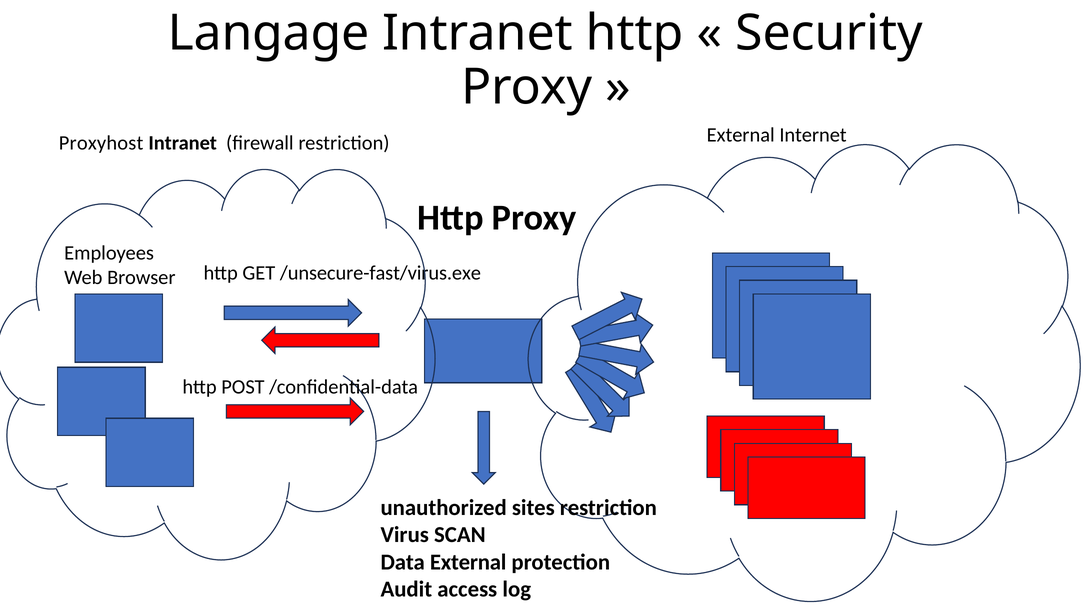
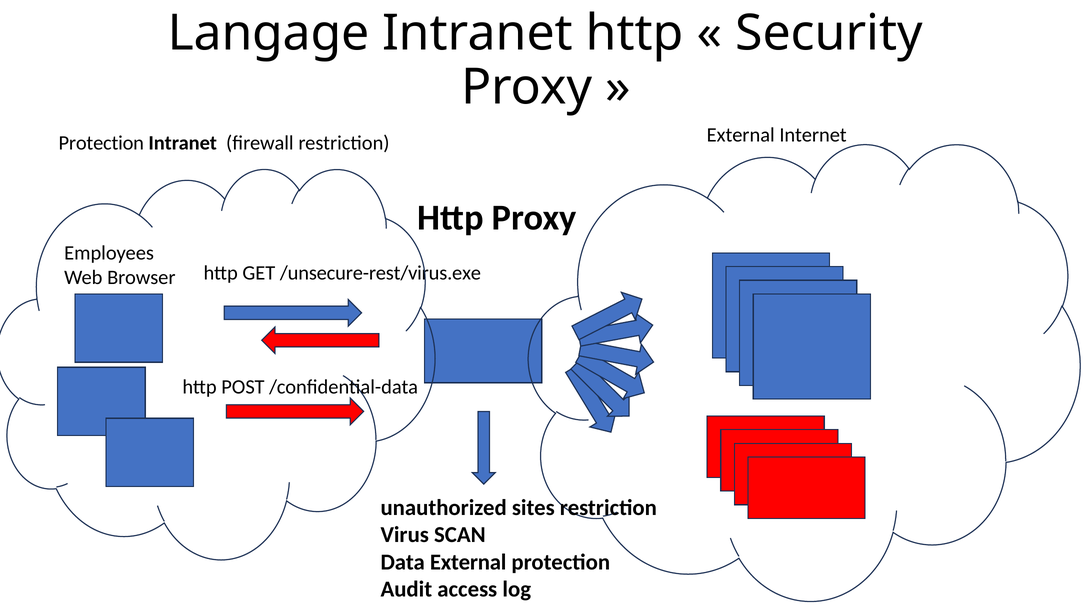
Proxyhost: Proxyhost -> Protection (101, 143)
/unsecure-fast/virus.exe: /unsecure-fast/virus.exe -> /unsecure-rest/virus.exe (380, 273)
